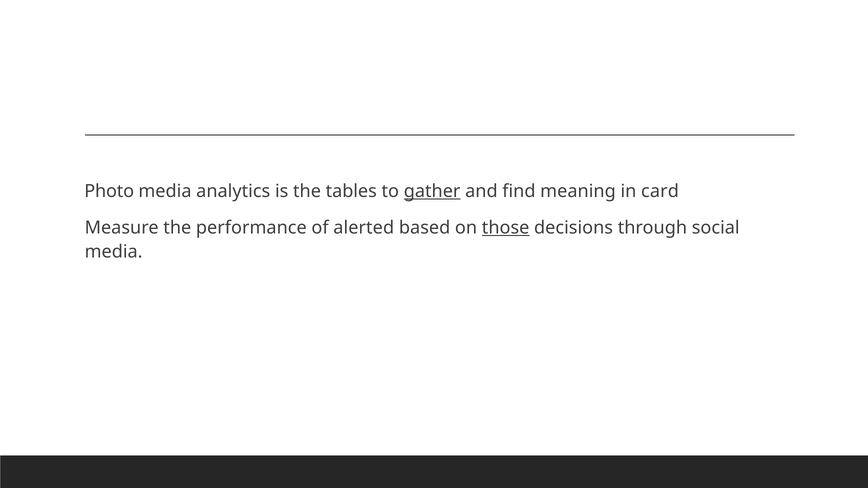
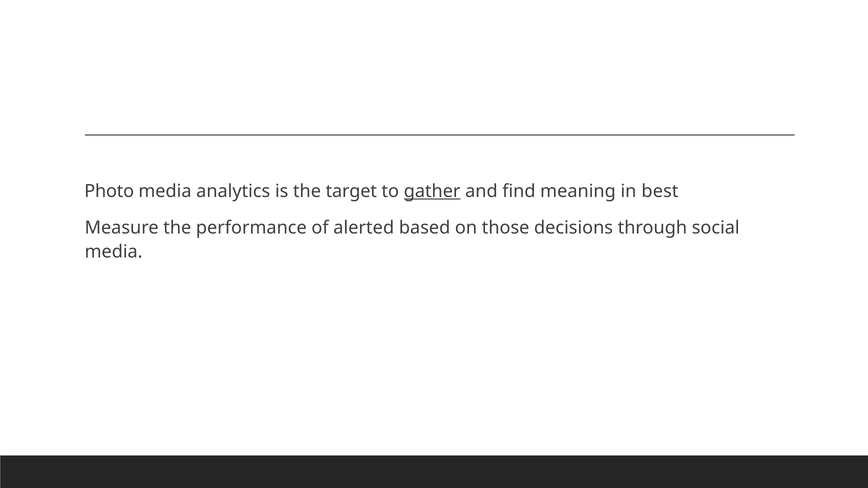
tables: tables -> target (351, 191)
card: card -> best (660, 191)
those underline: present -> none (506, 228)
